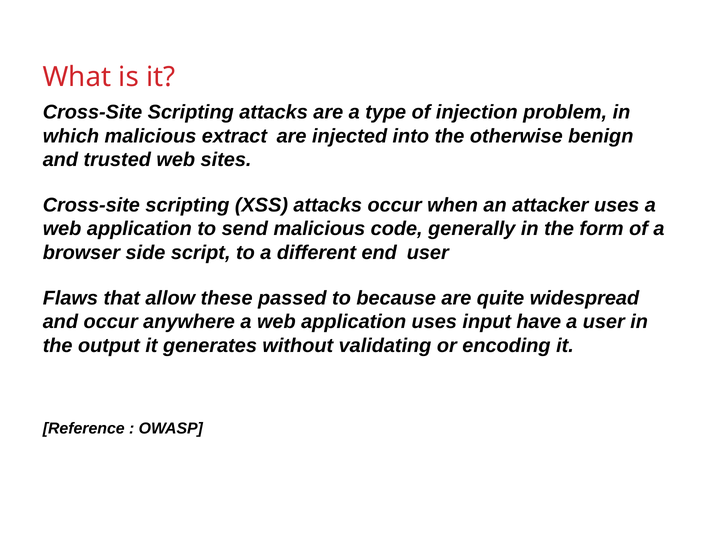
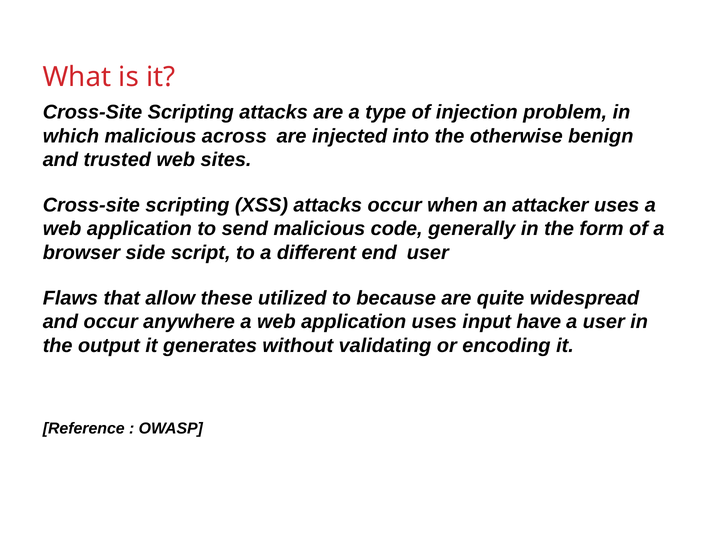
extract: extract -> across (234, 136)
passed: passed -> utilized (292, 298)
